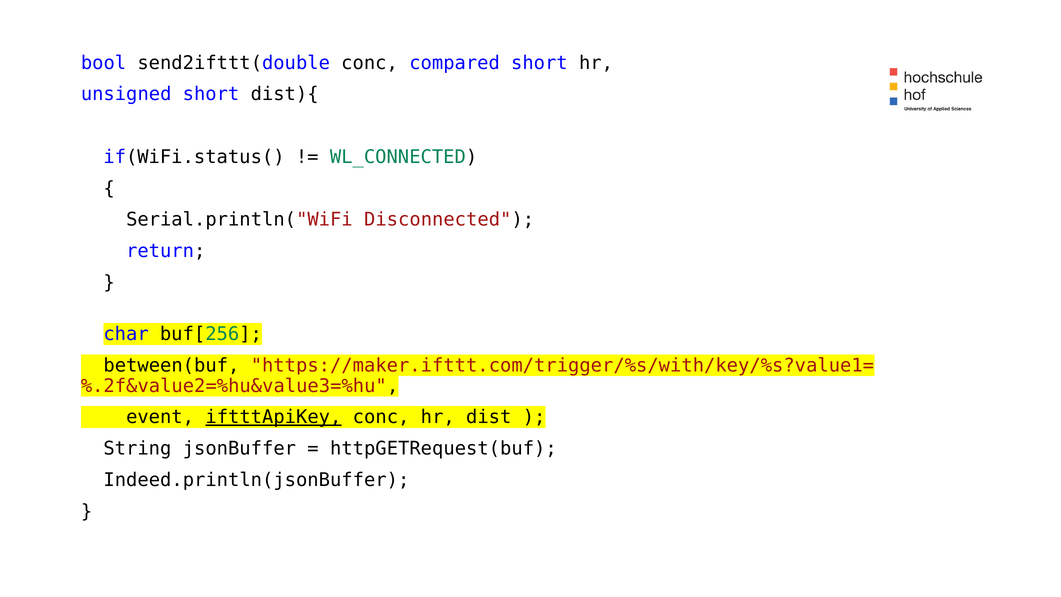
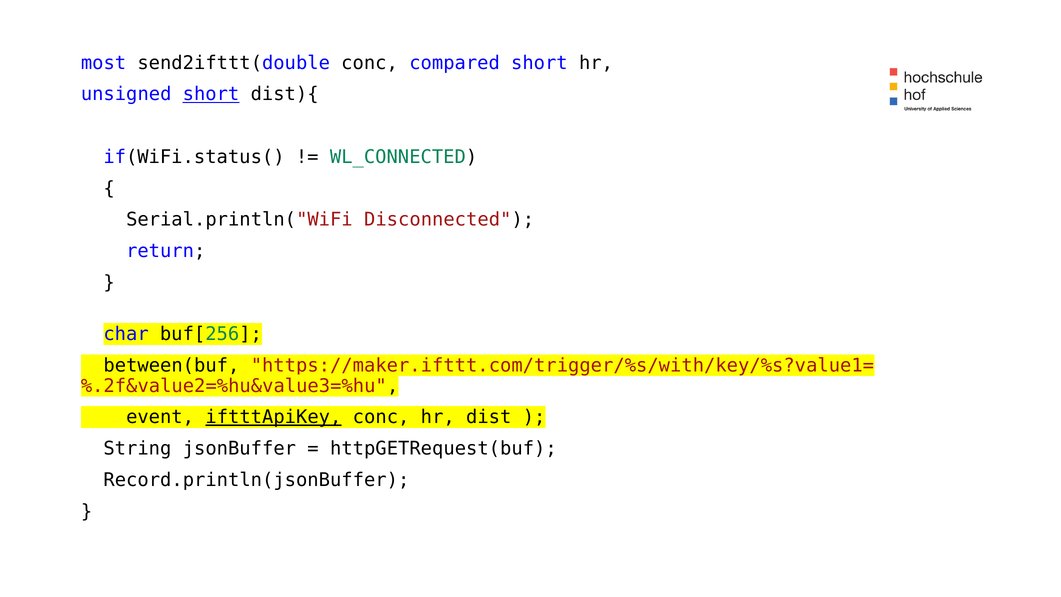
bool: bool -> most (104, 63)
short underline: none -> present (211, 94)
Indeed.println(jsonBuffer: Indeed.println(jsonBuffer -> Record.println(jsonBuffer (256, 480)
